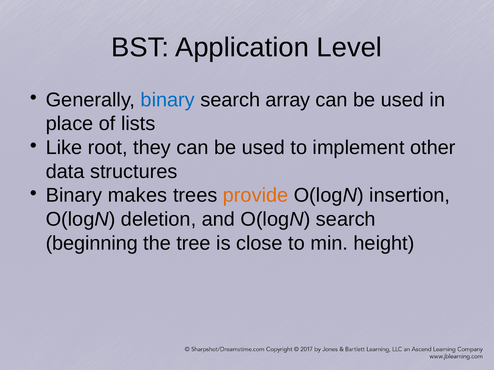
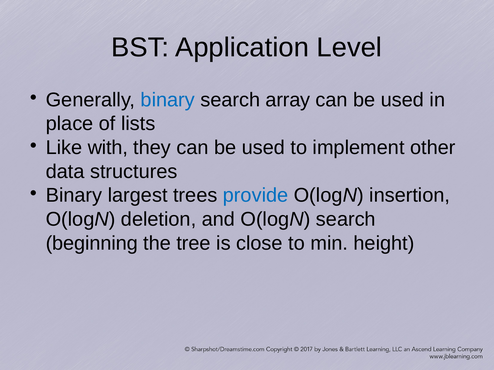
root: root -> with (108, 148)
makes: makes -> largest (138, 196)
provide colour: orange -> blue (256, 196)
